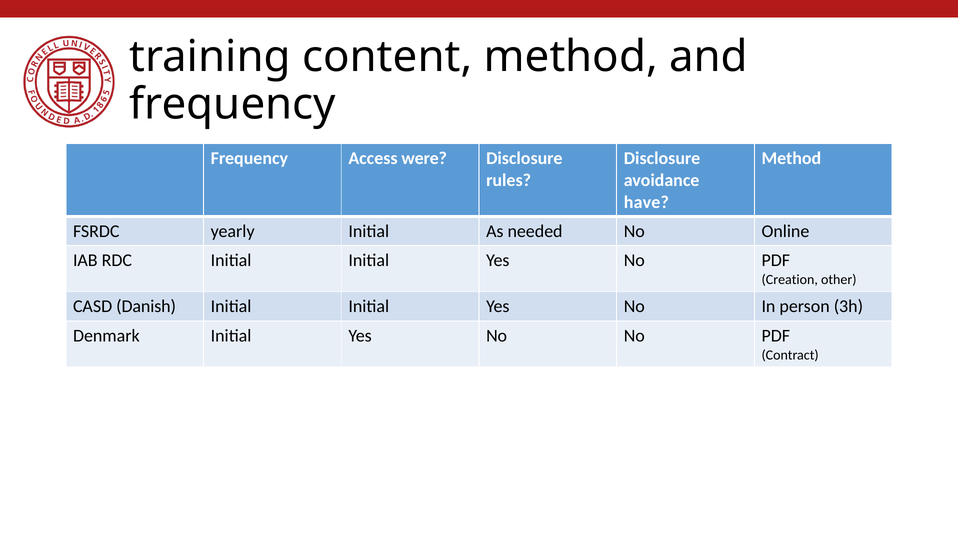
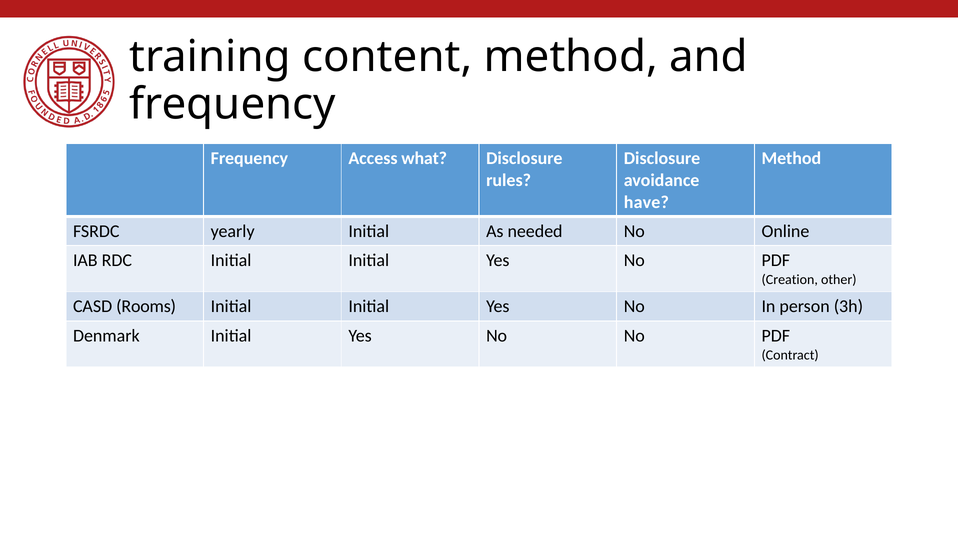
were: were -> what (424, 158)
Danish: Danish -> Rooms (146, 306)
